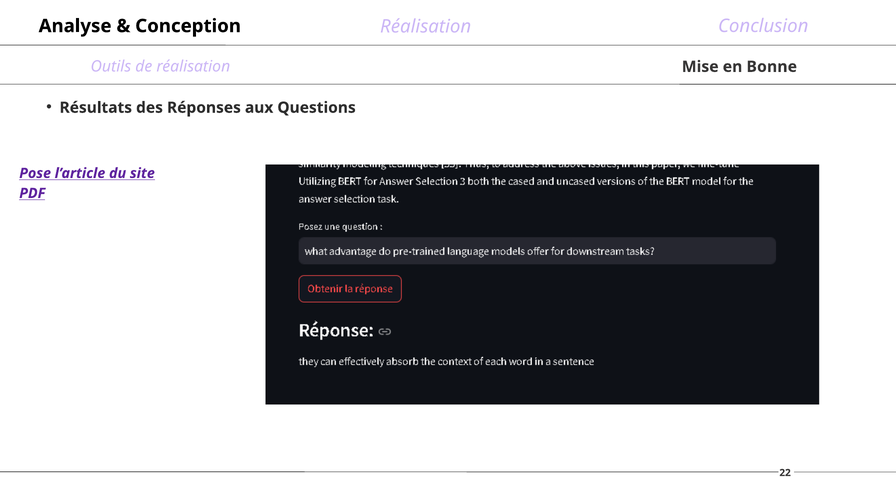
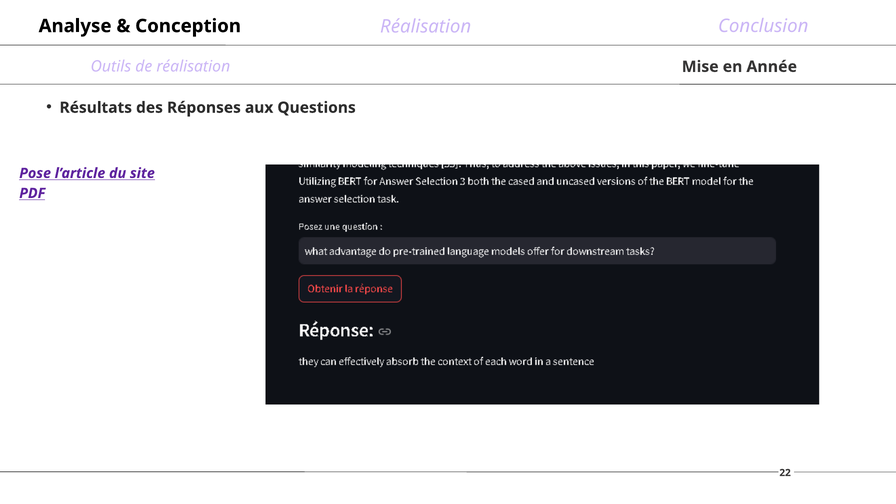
Bonne: Bonne -> Année (772, 67)
